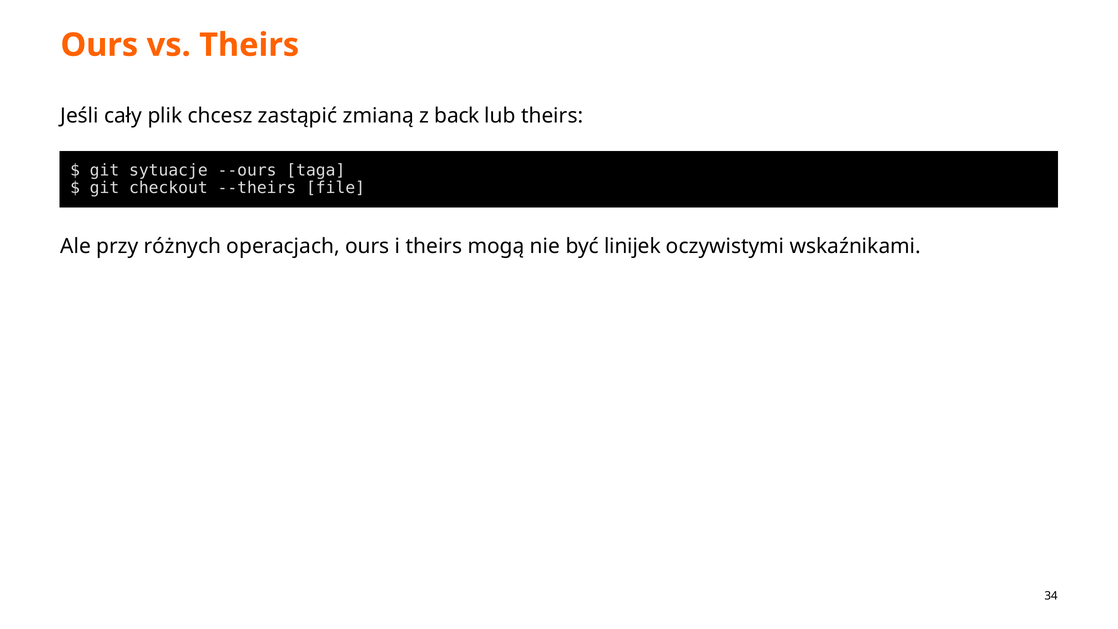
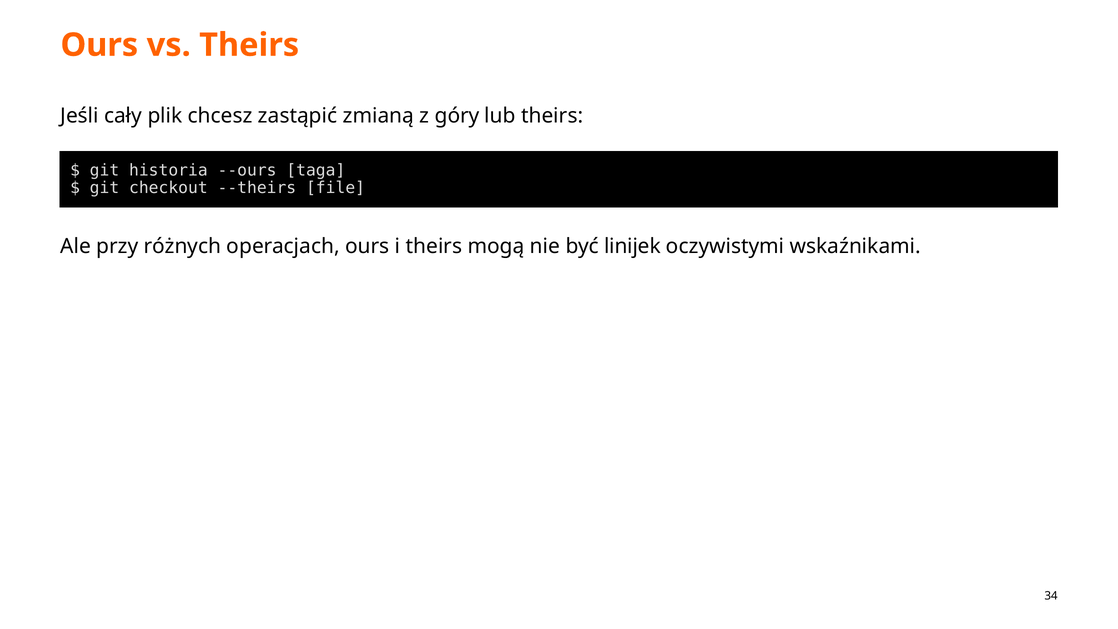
back: back -> góry (457, 116)
sytuacje: sytuacje -> historia (168, 170)
